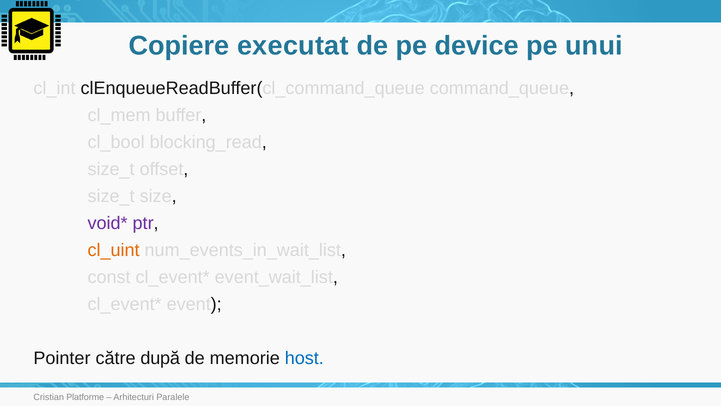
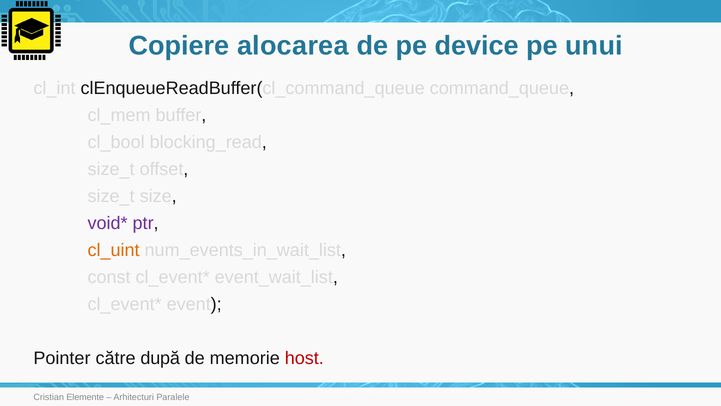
executat: executat -> alocarea (293, 46)
host colour: blue -> red (304, 358)
Platforme: Platforme -> Elemente (85, 397)
